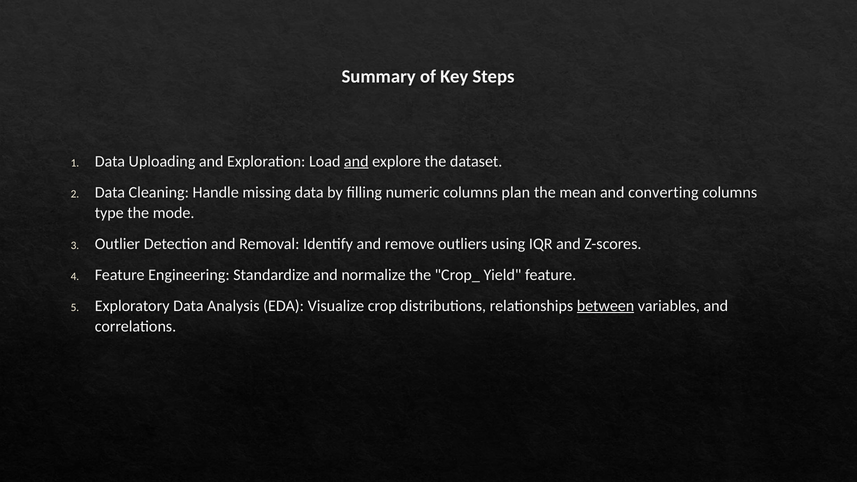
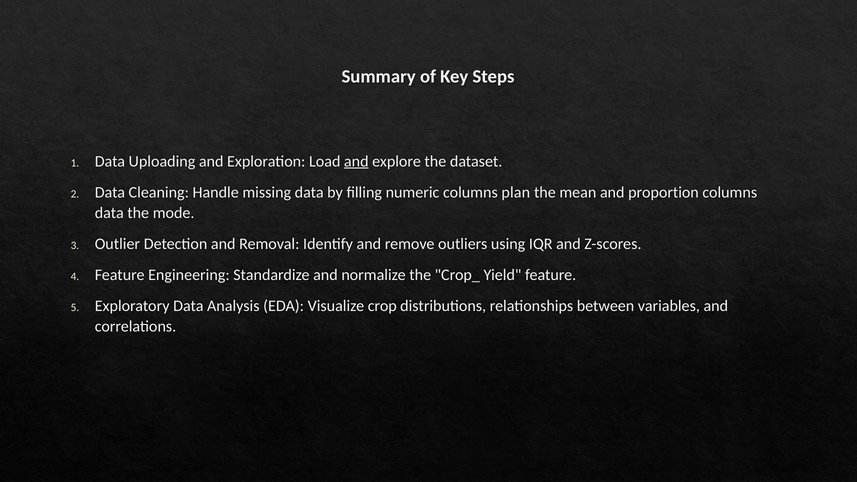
converting: converting -> proportion (663, 192)
type: type -> data (109, 213)
between underline: present -> none (606, 306)
